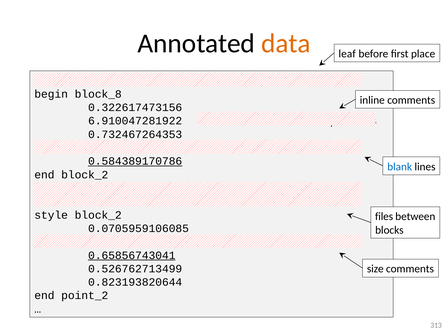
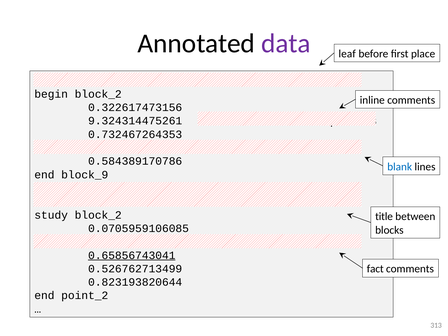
data colour: orange -> purple (286, 43)
begin block_8: block_8 -> block_2 (98, 94)
6.910047281922: 6.910047281922 -> 9.324314475261 (135, 121)
0.584389170786 underline: present -> none (135, 161)
end block_2: block_2 -> block_9 (85, 175)
style: style -> study (51, 215)
files: files -> title (384, 217)
size: size -> fact (375, 269)
